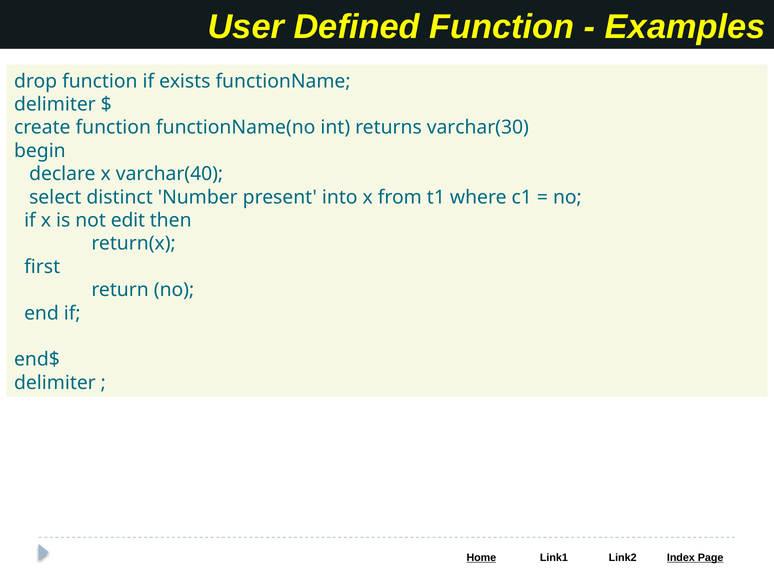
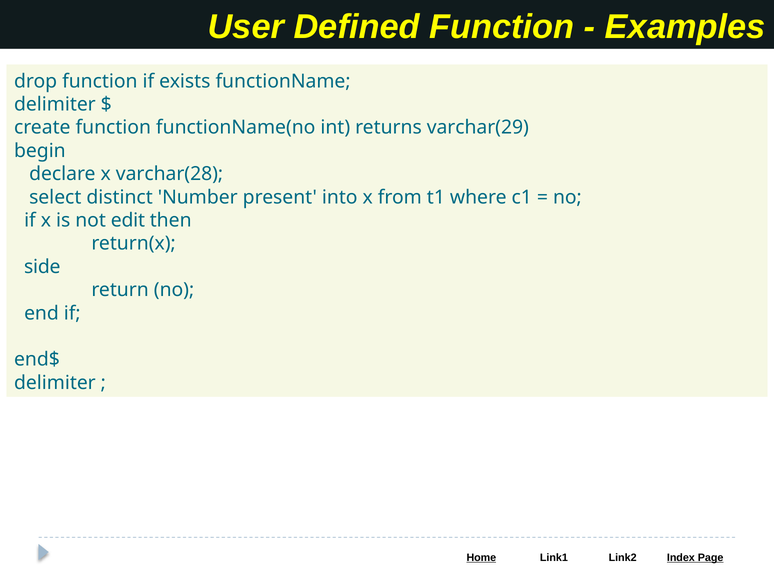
varchar(30: varchar(30 -> varchar(29 (478, 128)
varchar(40: varchar(40 -> varchar(28 (170, 174)
first: first -> side (42, 267)
